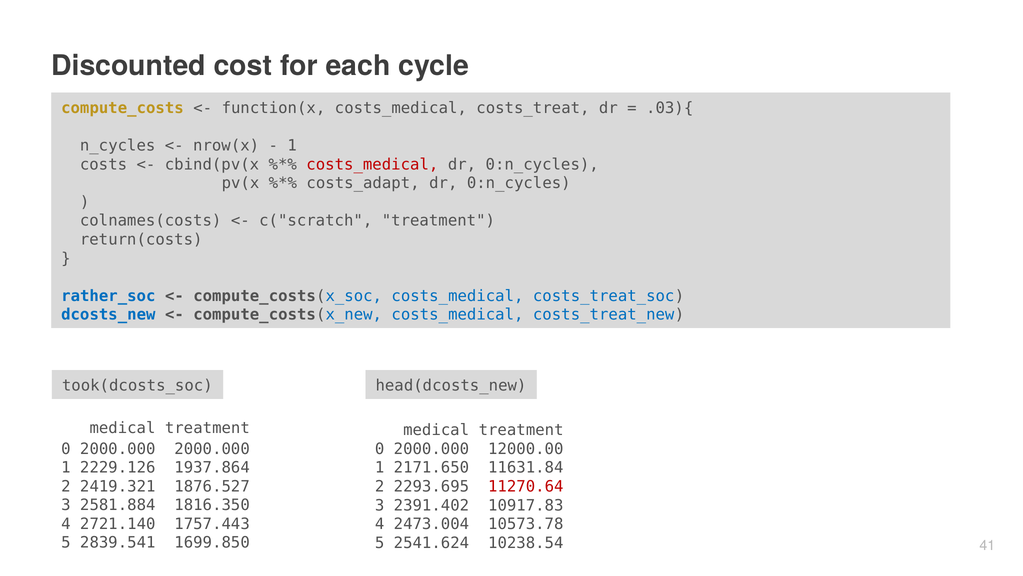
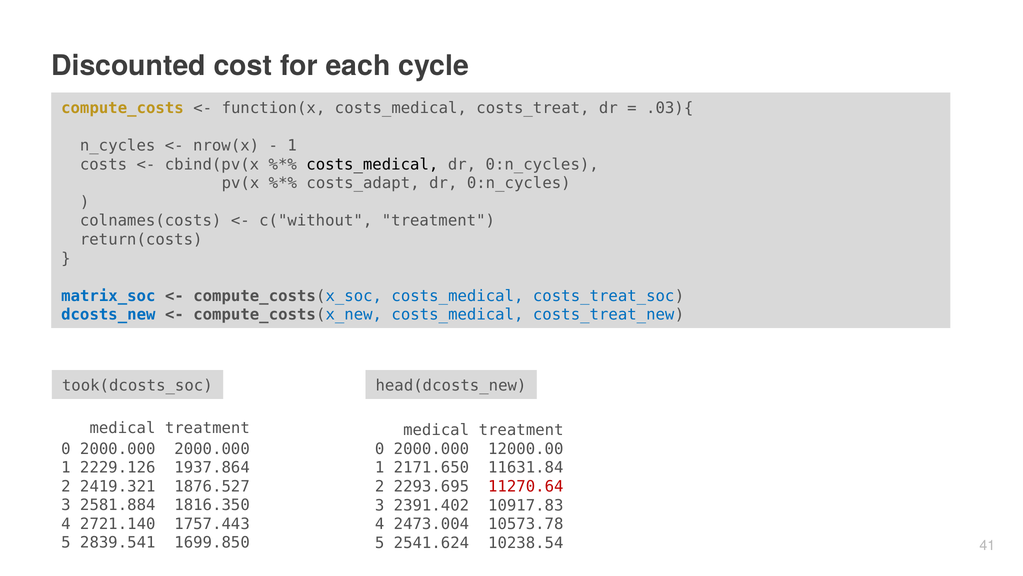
costs_medical colour: red -> black (372, 164)
c("scratch: c("scratch -> c("without (316, 221)
rather_soc: rather_soc -> matrix_soc (108, 296)
